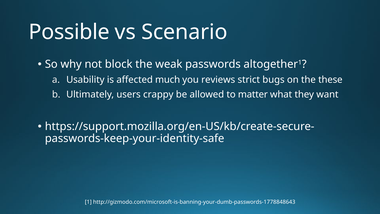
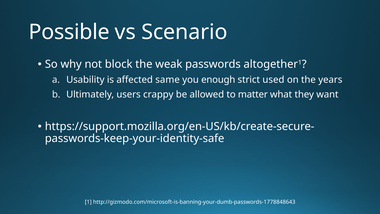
much: much -> same (168, 80)
reviews: reviews -> enough (218, 80)
bugs: bugs -> used (273, 80)
these: these -> years (330, 80)
